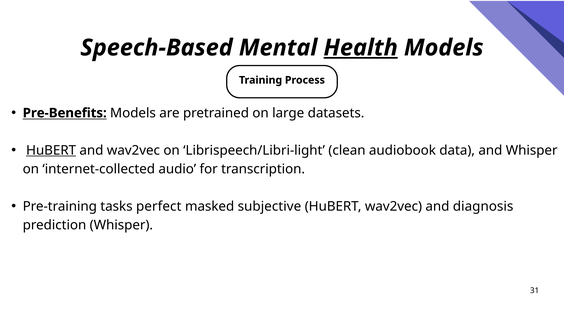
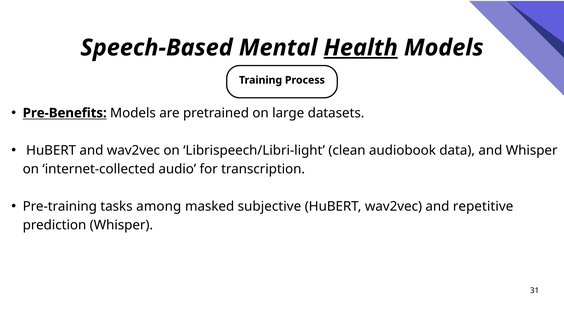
HuBERT underline: present -> none (51, 150)
perfect: perfect -> among (159, 207)
diagnosis: diagnosis -> repetitive (483, 207)
